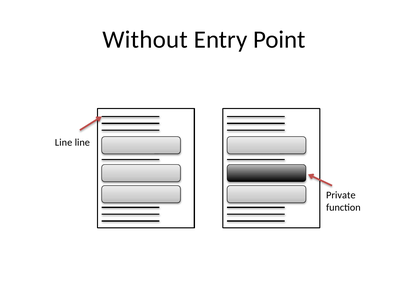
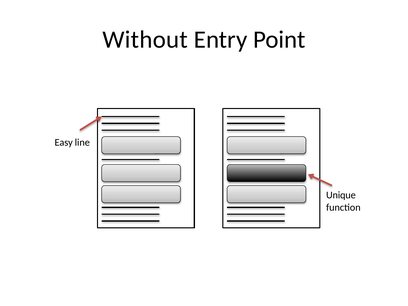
Line: Line -> Easy (64, 142)
Private: Private -> Unique (341, 195)
